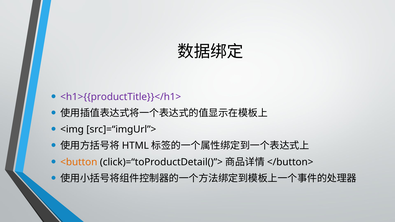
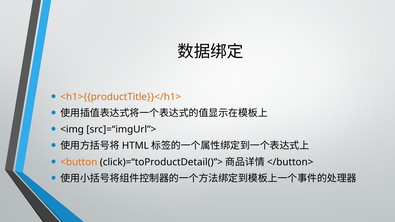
<h1>{{productTitle}}</h1> colour: purple -> orange (121, 97)
